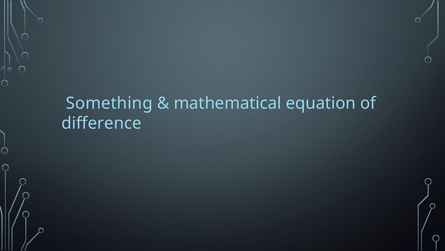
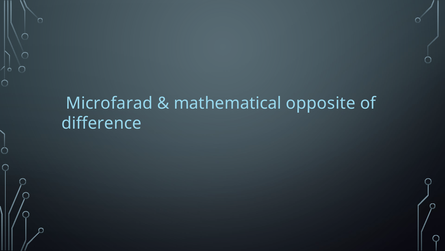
Something: Something -> Microfarad (109, 103)
equation: equation -> opposite (321, 103)
